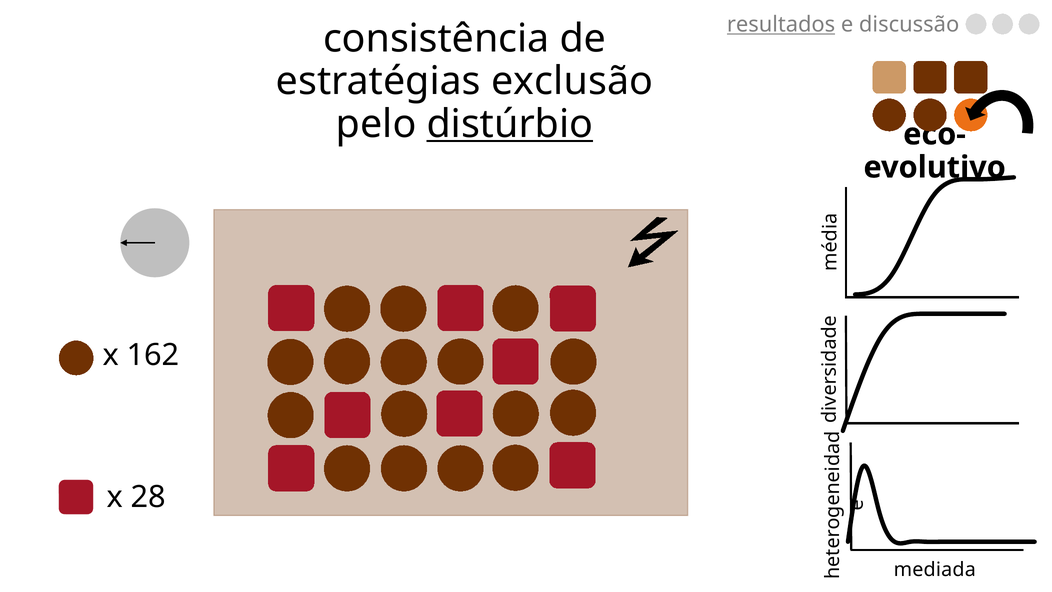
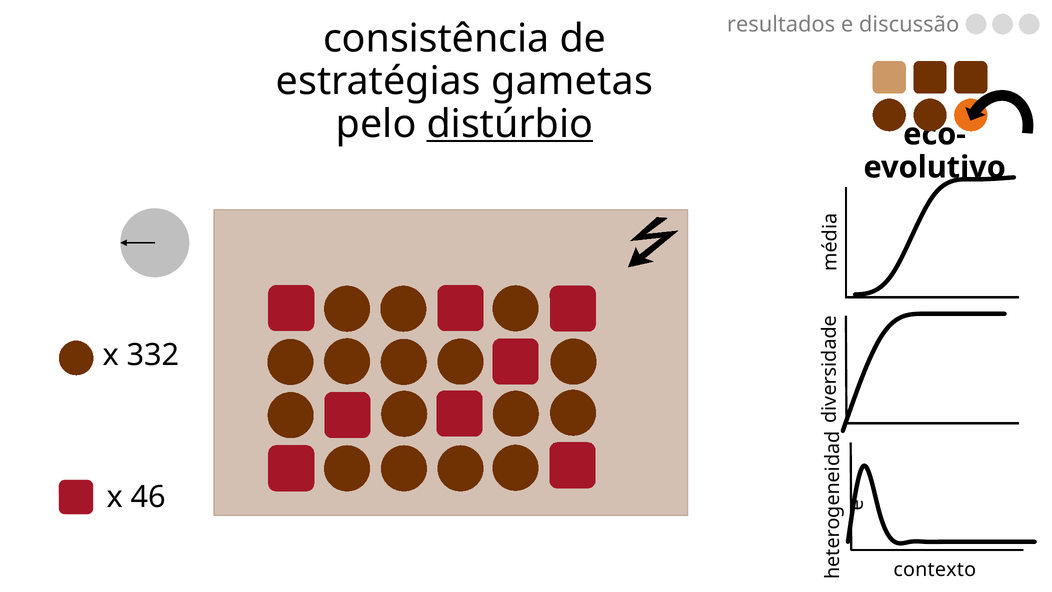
resultados underline: present -> none (781, 25)
exclusão: exclusão -> gametas (572, 81)
162: 162 -> 332 (153, 355)
28: 28 -> 46 (148, 497)
mediada: mediada -> contexto (935, 570)
